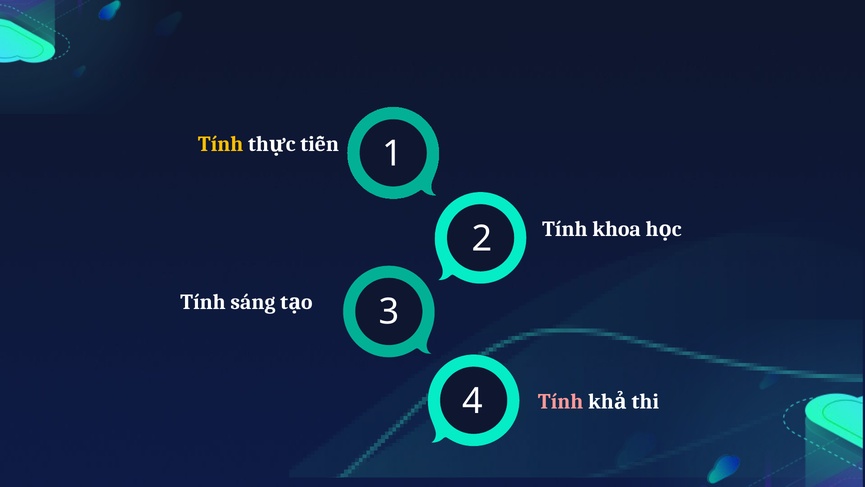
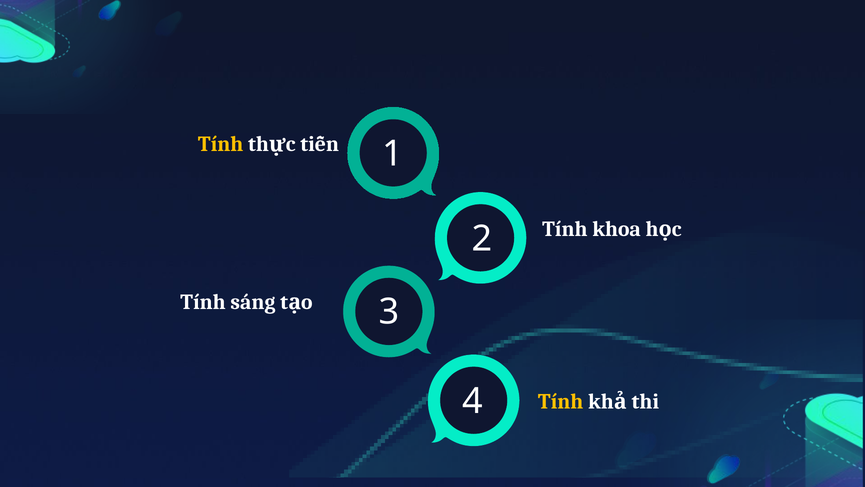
Tính colour: pink -> yellow (561, 401)
